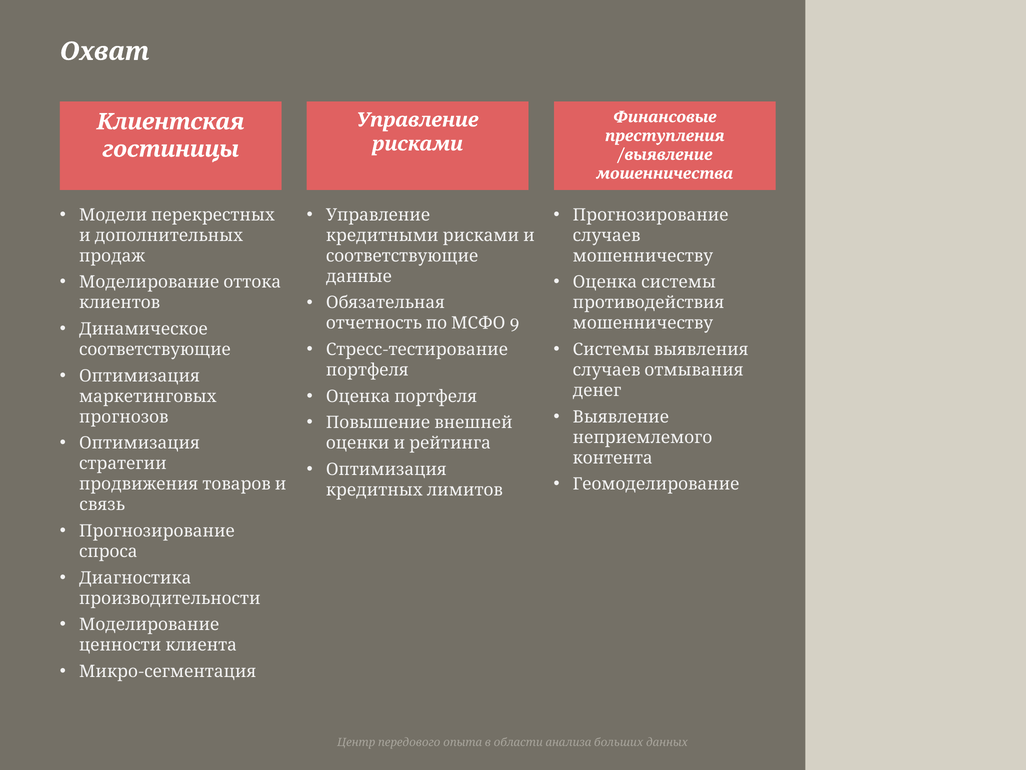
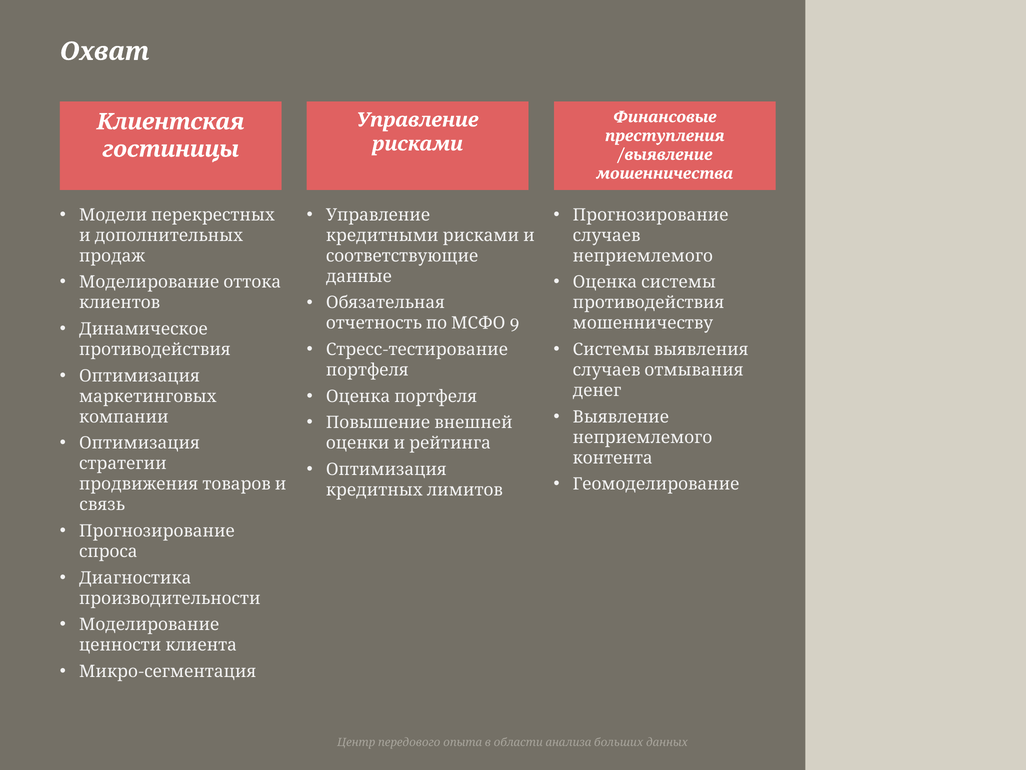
мошенничеству: мошенничеству -> неприемлемого (643, 256)
соответствующие: соответствующие -> противодействия (155, 349)
прогнозов: прогнозов -> компании (124, 417)
